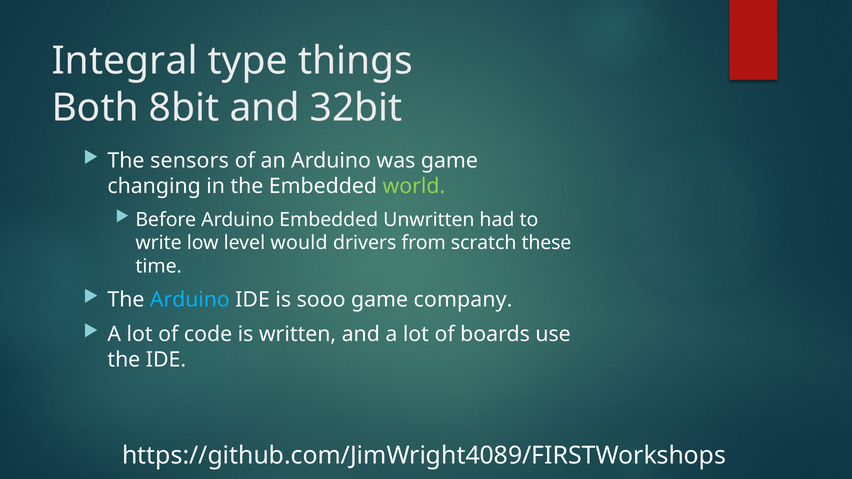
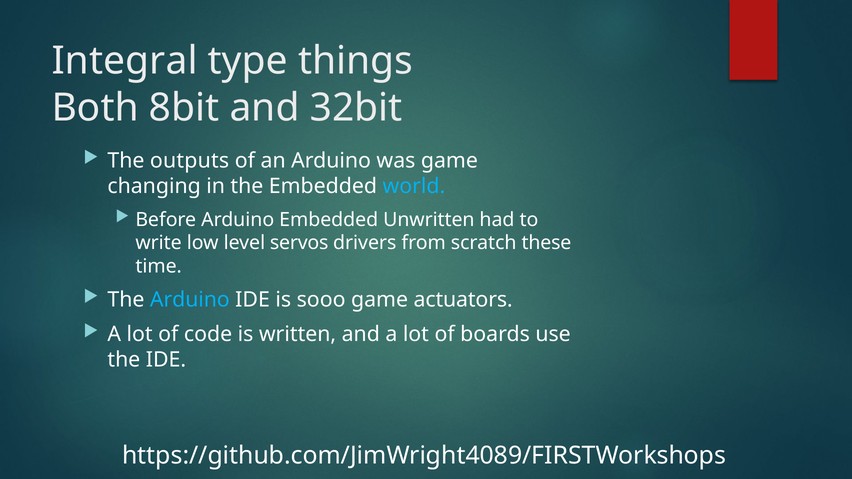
sensors: sensors -> outputs (190, 161)
world colour: light green -> light blue (414, 187)
would: would -> servos (299, 243)
company: company -> actuators (463, 300)
